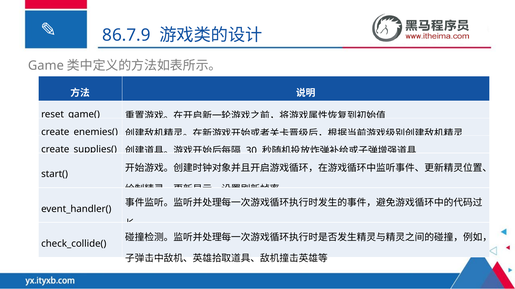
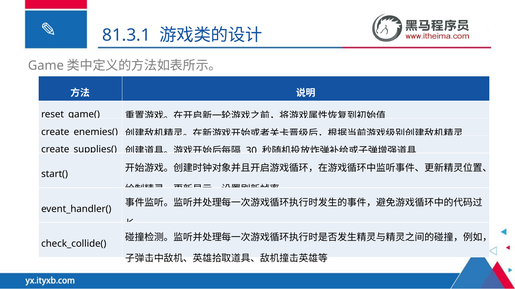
86.7.9: 86.7.9 -> 81.3.1 (126, 35)
